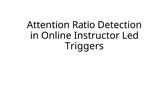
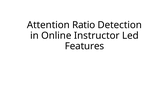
Triggers: Triggers -> Features (84, 46)
